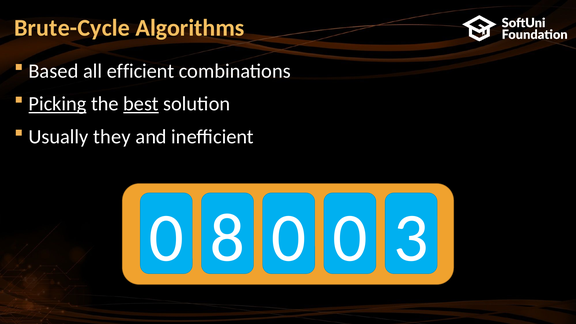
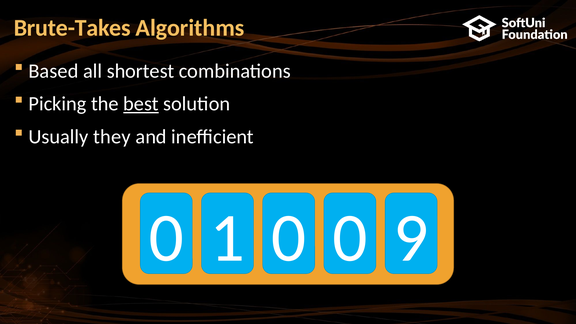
Brute-Cycle: Brute-Cycle -> Brute-Takes (72, 28)
efficient: efficient -> shortest (141, 71)
Picking underline: present -> none (58, 104)
8: 8 -> 1 (227, 238)
3: 3 -> 9 (411, 238)
